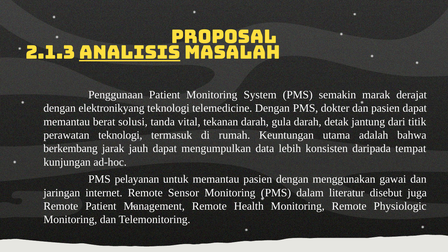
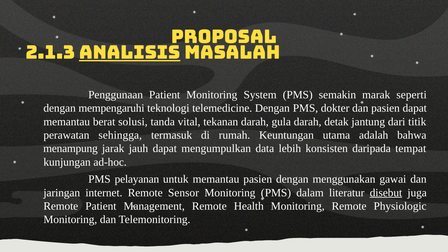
derajat: derajat -> seperti (412, 95)
elektronikyang: elektronikyang -> mempengaruhi (112, 108)
perawatan teknologi: teknologi -> sehingga (120, 135)
berkembang: berkembang -> menampung (71, 149)
disebut underline: none -> present (386, 193)
